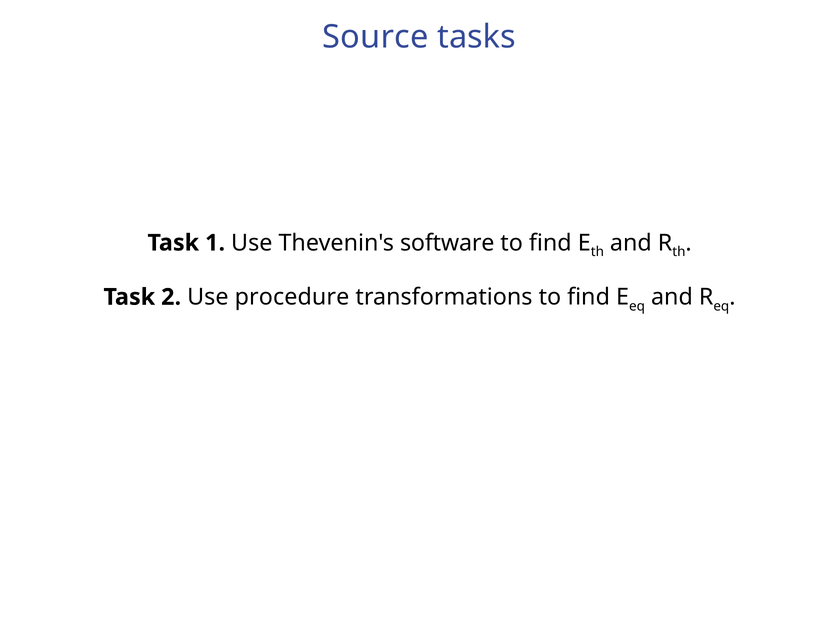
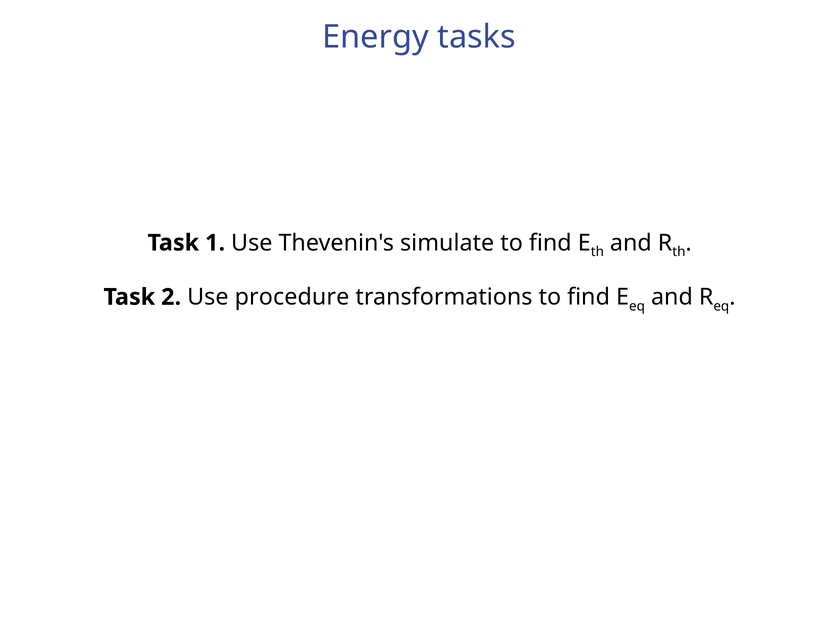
Source: Source -> Energy (376, 37)
software: software -> simulate (447, 243)
